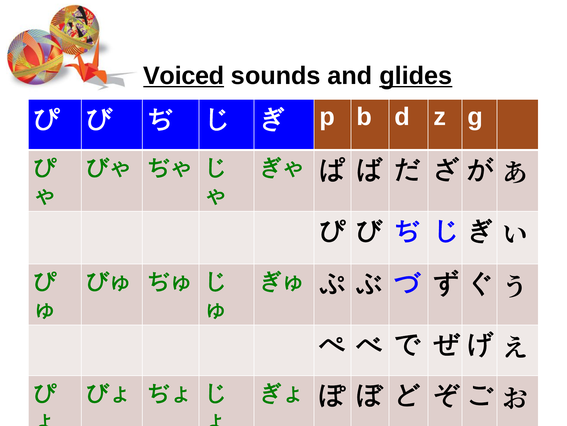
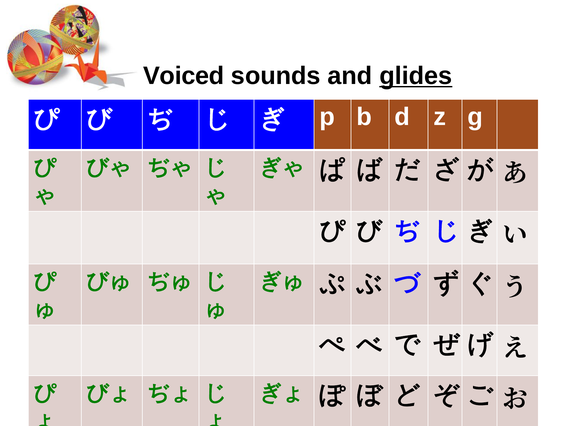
Voiced underline: present -> none (184, 76)
